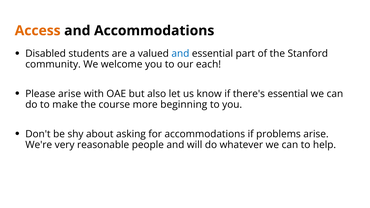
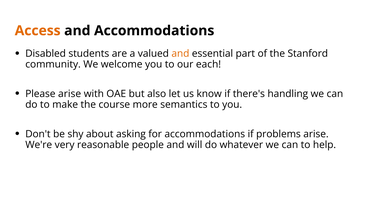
and colour: blue -> orange (180, 54)
there's essential: essential -> handling (288, 94)
beginning: beginning -> semantics (184, 105)
